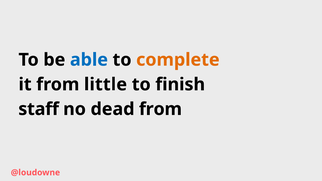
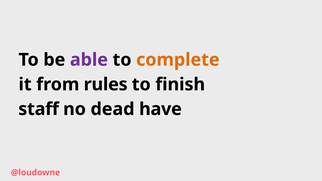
able colour: blue -> purple (89, 60)
little: little -> rules (106, 84)
dead from: from -> have (160, 109)
